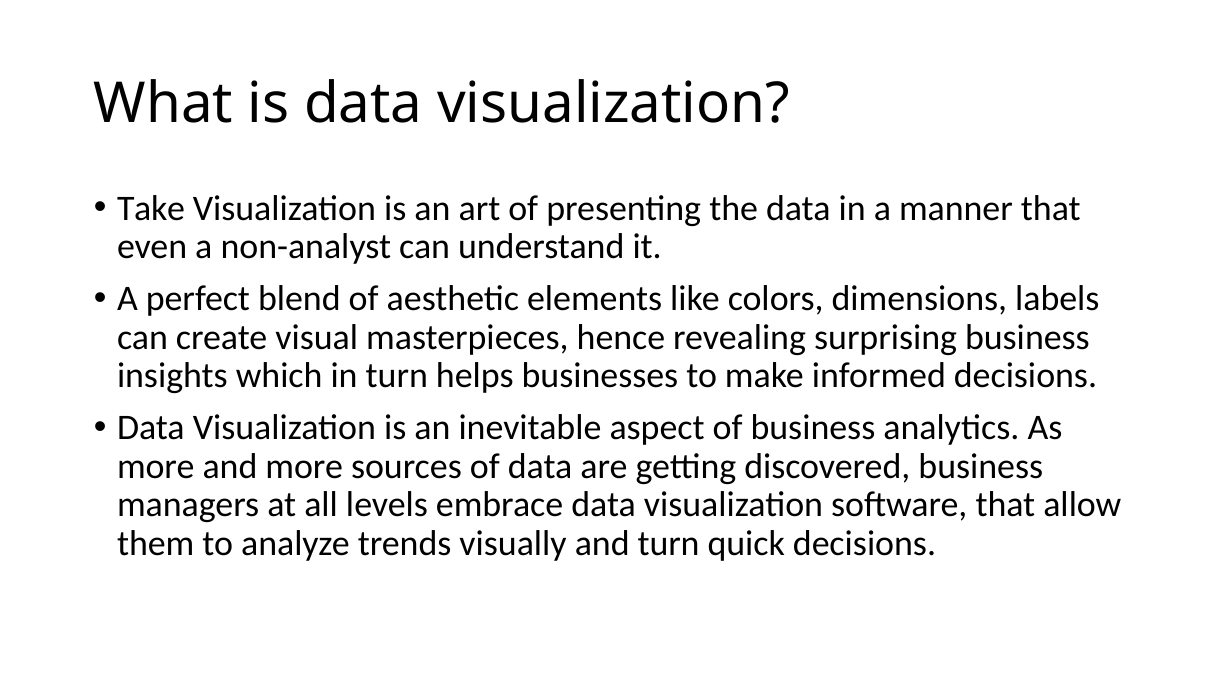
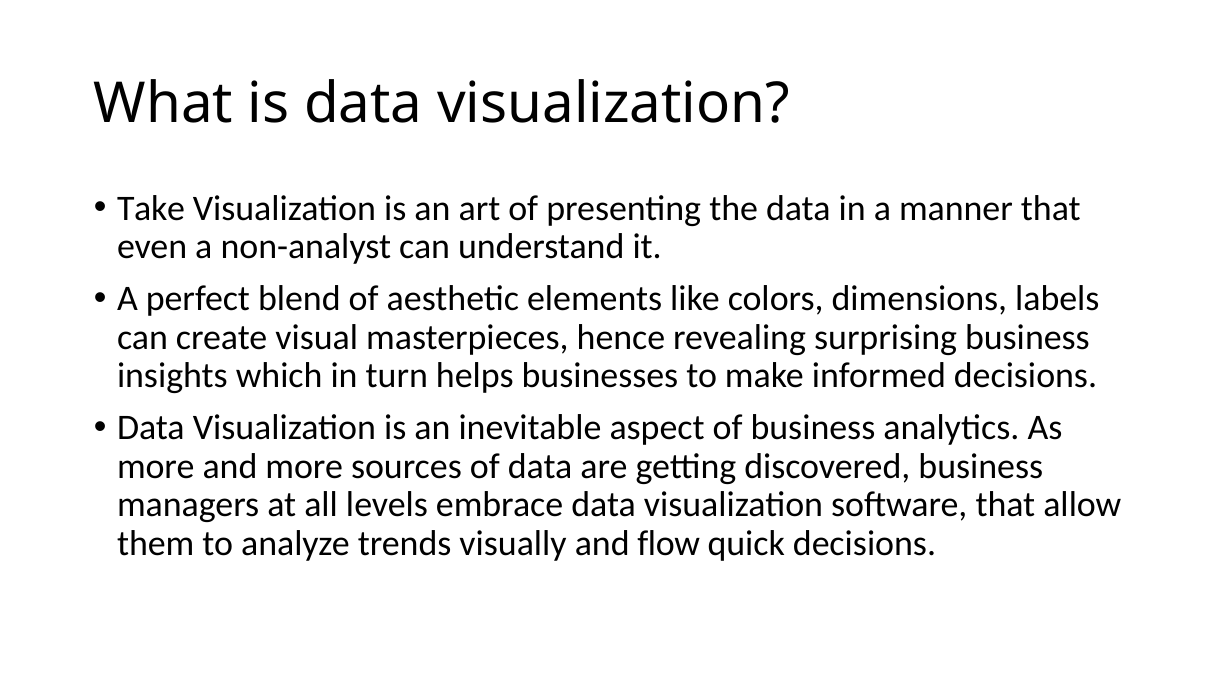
and turn: turn -> flow (669, 544)
